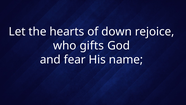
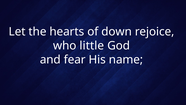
gifts: gifts -> little (92, 46)
